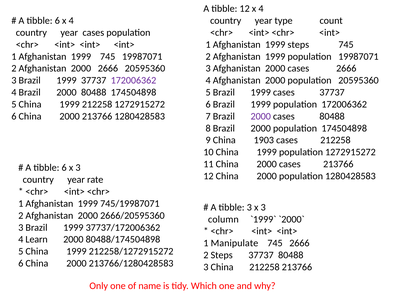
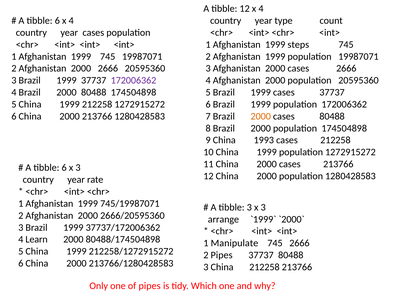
2000 colour: purple -> orange (261, 116)
1903: 1903 -> 1993 (264, 140)
column: column -> arrange (223, 219)
2 Steps: Steps -> Pipes (222, 255)
of name: name -> pipes (150, 286)
